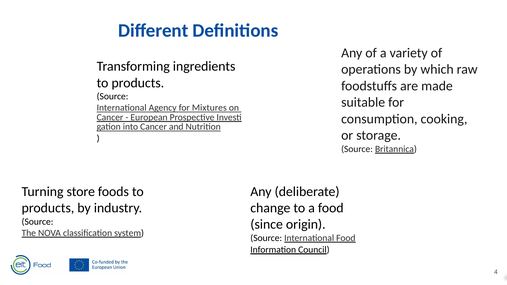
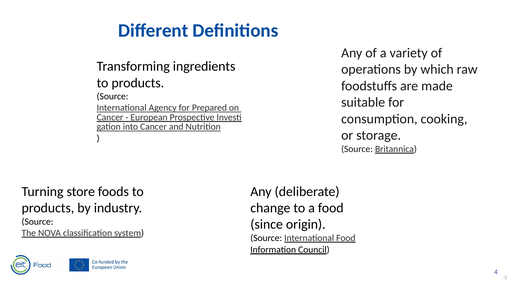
Mixtures: Mixtures -> Prepared (209, 108)
